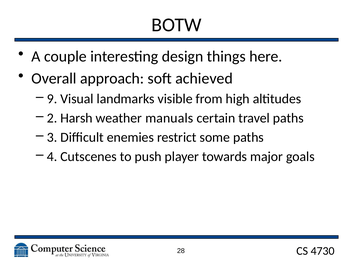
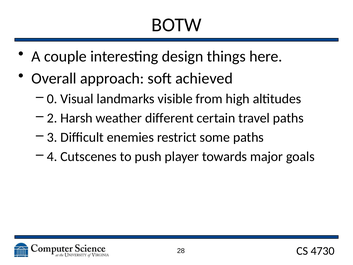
9: 9 -> 0 (52, 99)
manuals: manuals -> different (169, 118)
